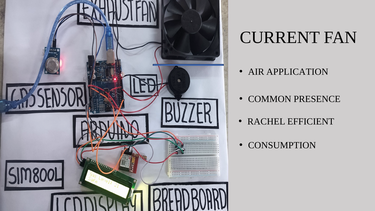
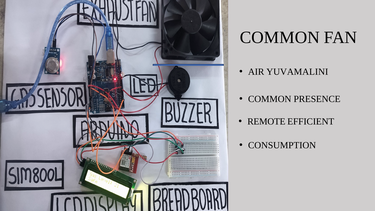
CURRENT: CURRENT -> COMMON (280, 37)
APPLICATION: APPLICATION -> YUVAMALINI (297, 72)
RACHEL: RACHEL -> REMOTE (266, 121)
